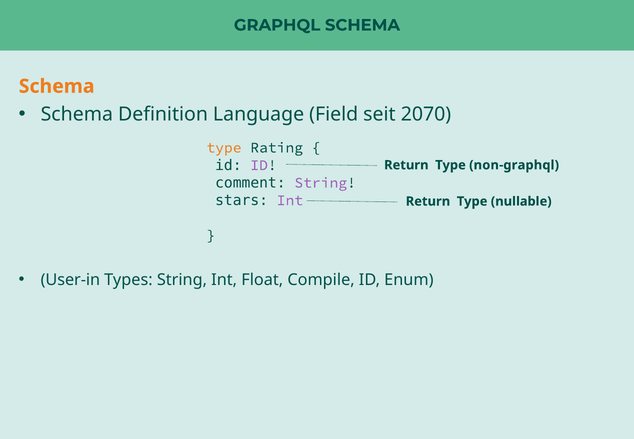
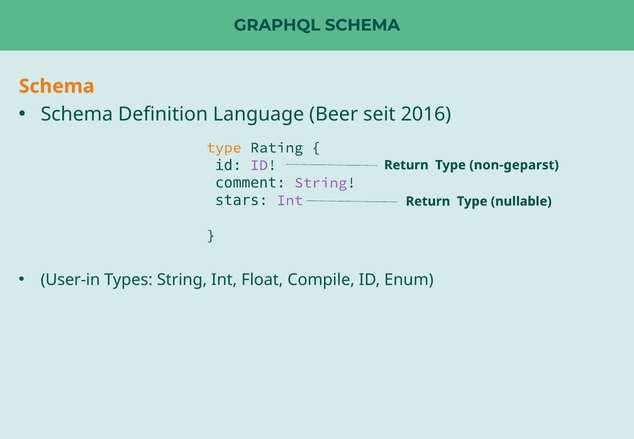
Field: Field -> Beer (334, 114)
2070: 2070 -> 2016 (426, 114)
non-graphql: non-graphql -> non-geparst (514, 165)
